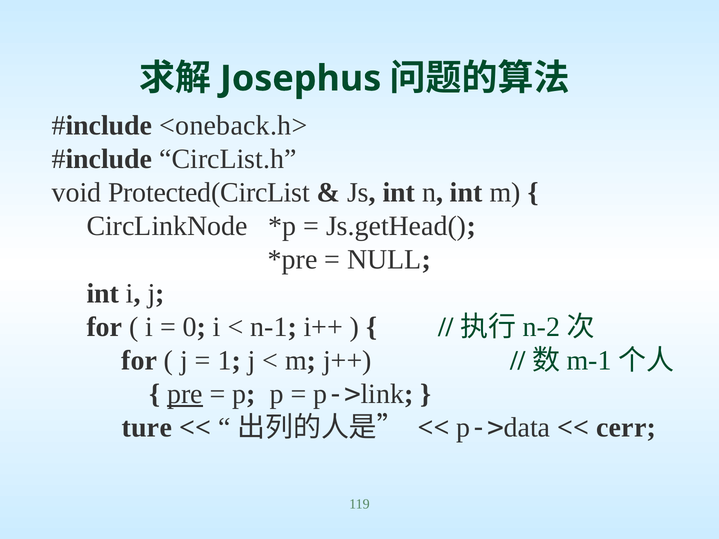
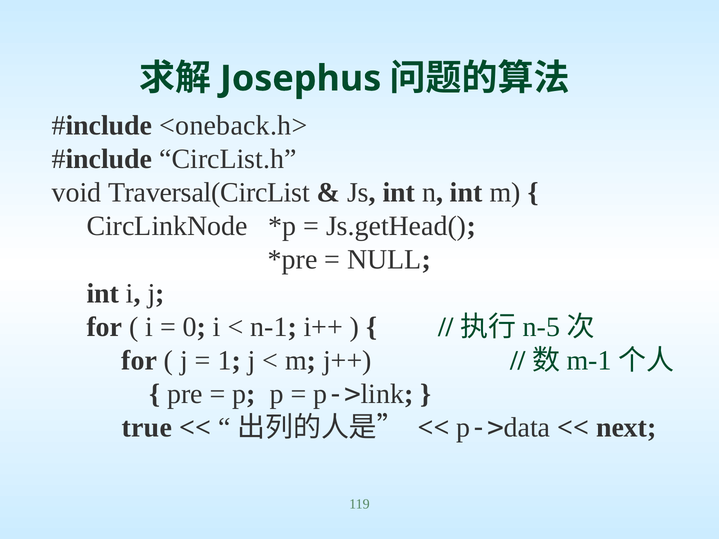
Protected(CircList: Protected(CircList -> Traversal(CircList (209, 193)
n-2: n-2 -> n-5 (541, 327)
pre underline: present -> none (185, 394)
ture: ture -> true (147, 428)
cerr: cerr -> next (626, 428)
